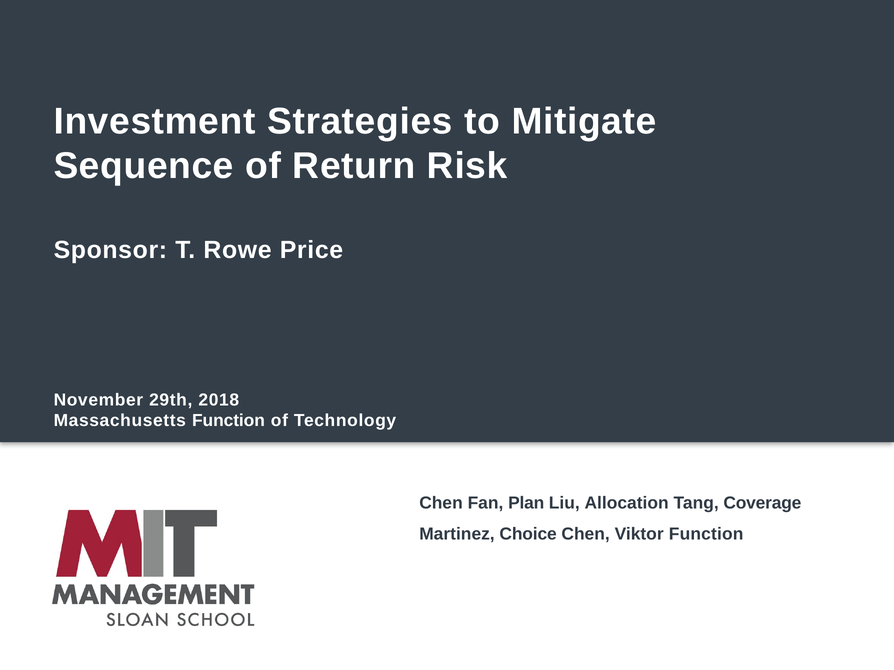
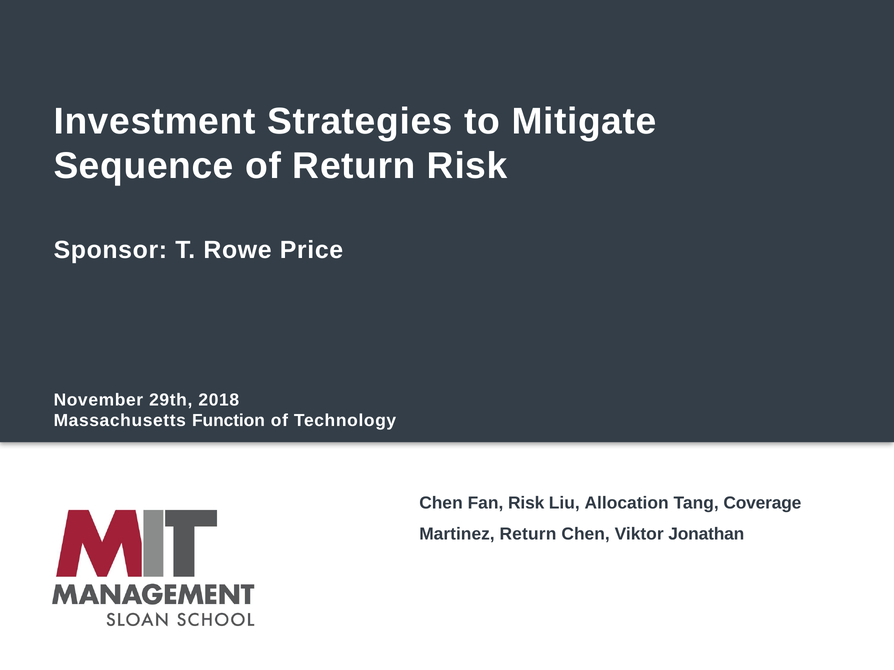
Fan Plan: Plan -> Risk (526, 503)
Martinez Choice: Choice -> Return (528, 534)
Viktor Function: Function -> Jonathan (706, 534)
